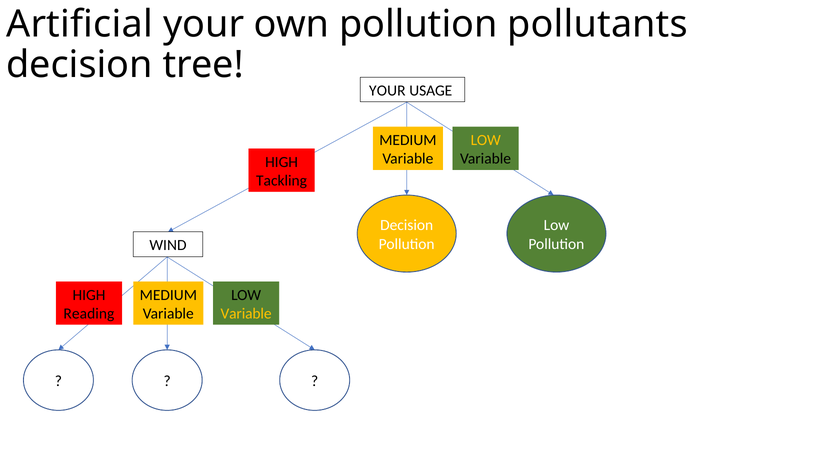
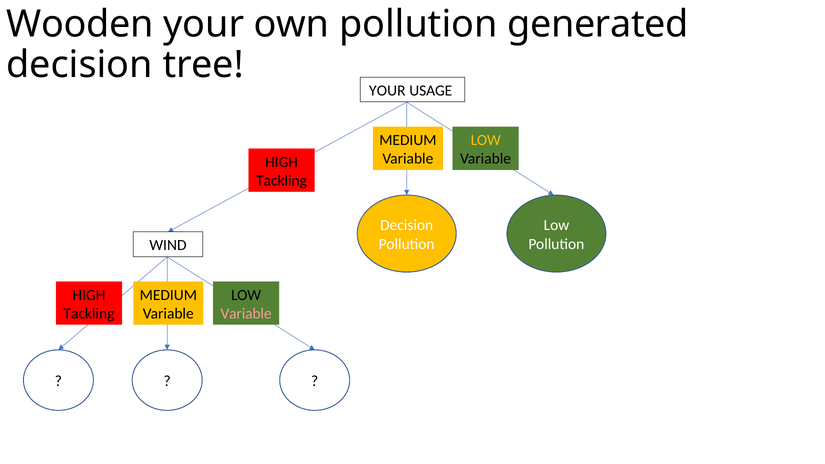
Artificial: Artificial -> Wooden (80, 24)
pollutants: pollutants -> generated (598, 24)
Reading: Reading -> Tackling (89, 314)
Variable colour: yellow -> pink (246, 314)
